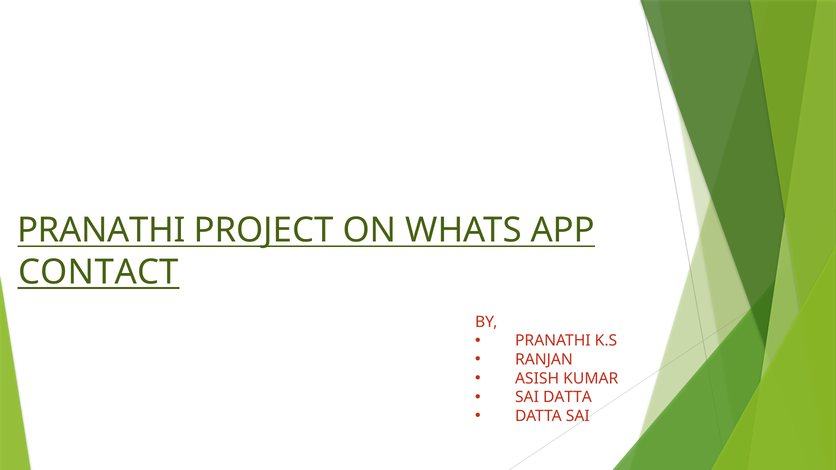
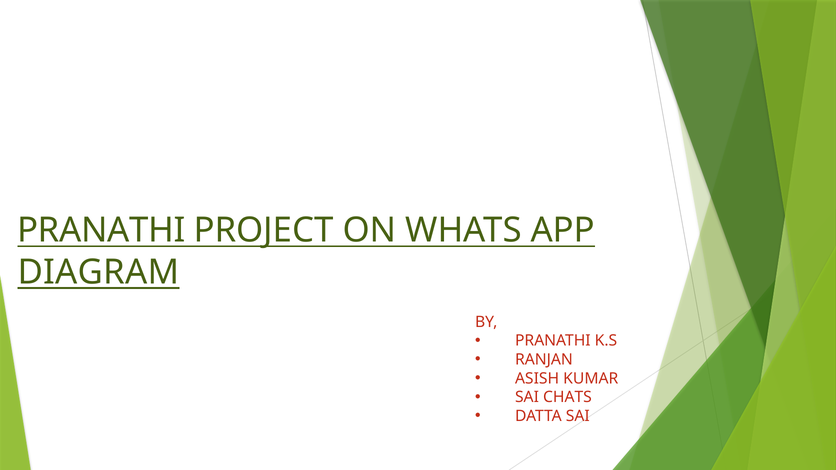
CONTACT: CONTACT -> DIAGRAM (99, 272)
SAI DATTA: DATTA -> CHATS (567, 397)
